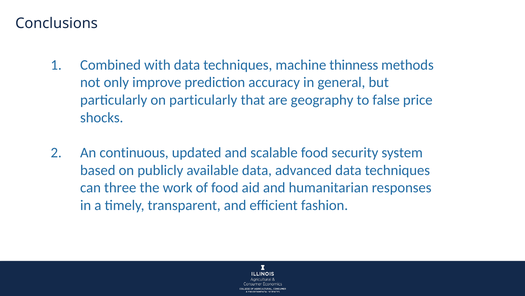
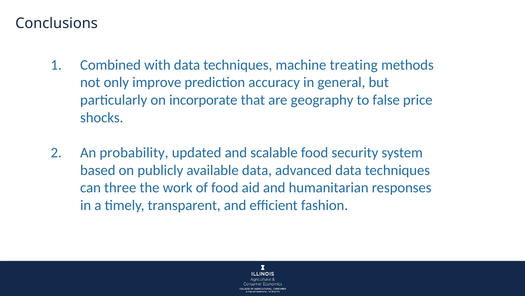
thinness: thinness -> treating (354, 65)
on particularly: particularly -> incorporate (203, 100)
continuous: continuous -> probability (134, 152)
